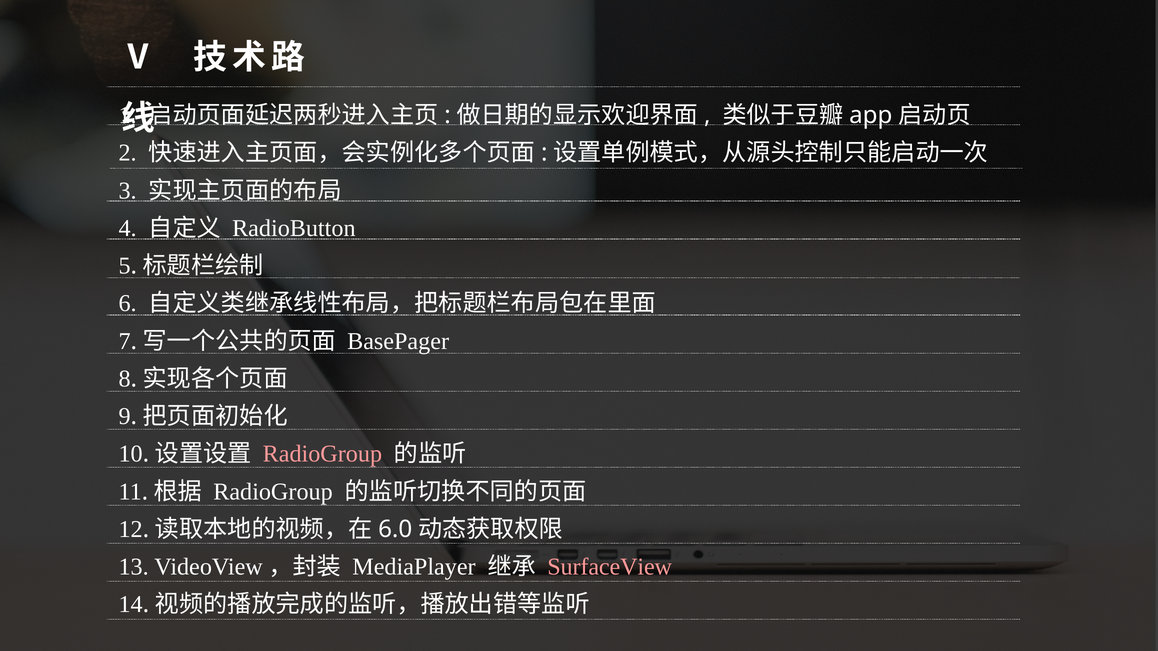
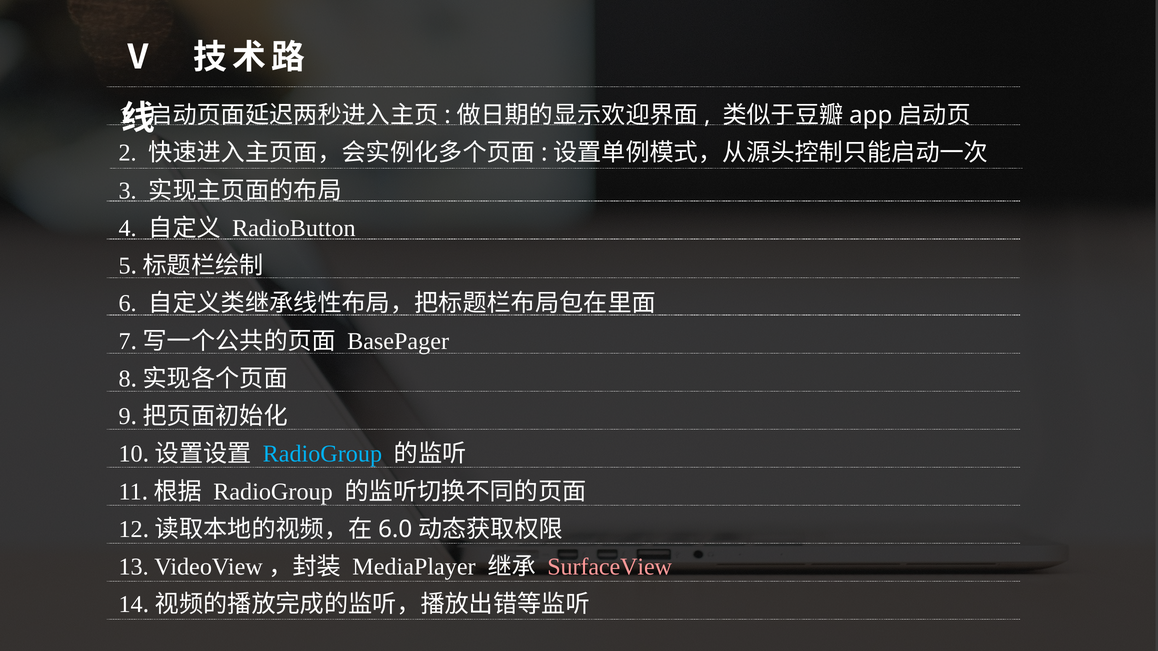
RadioGroup colour: pink -> light blue (322, 454)
